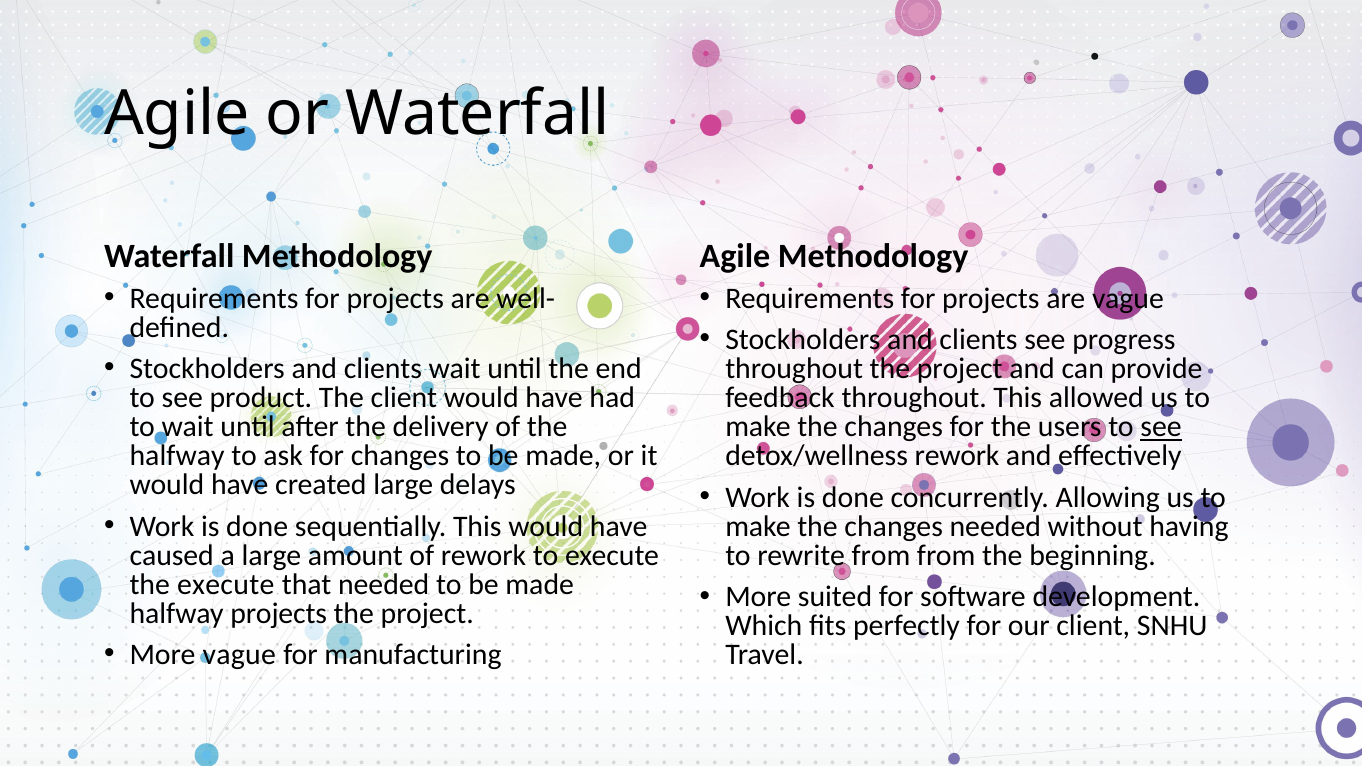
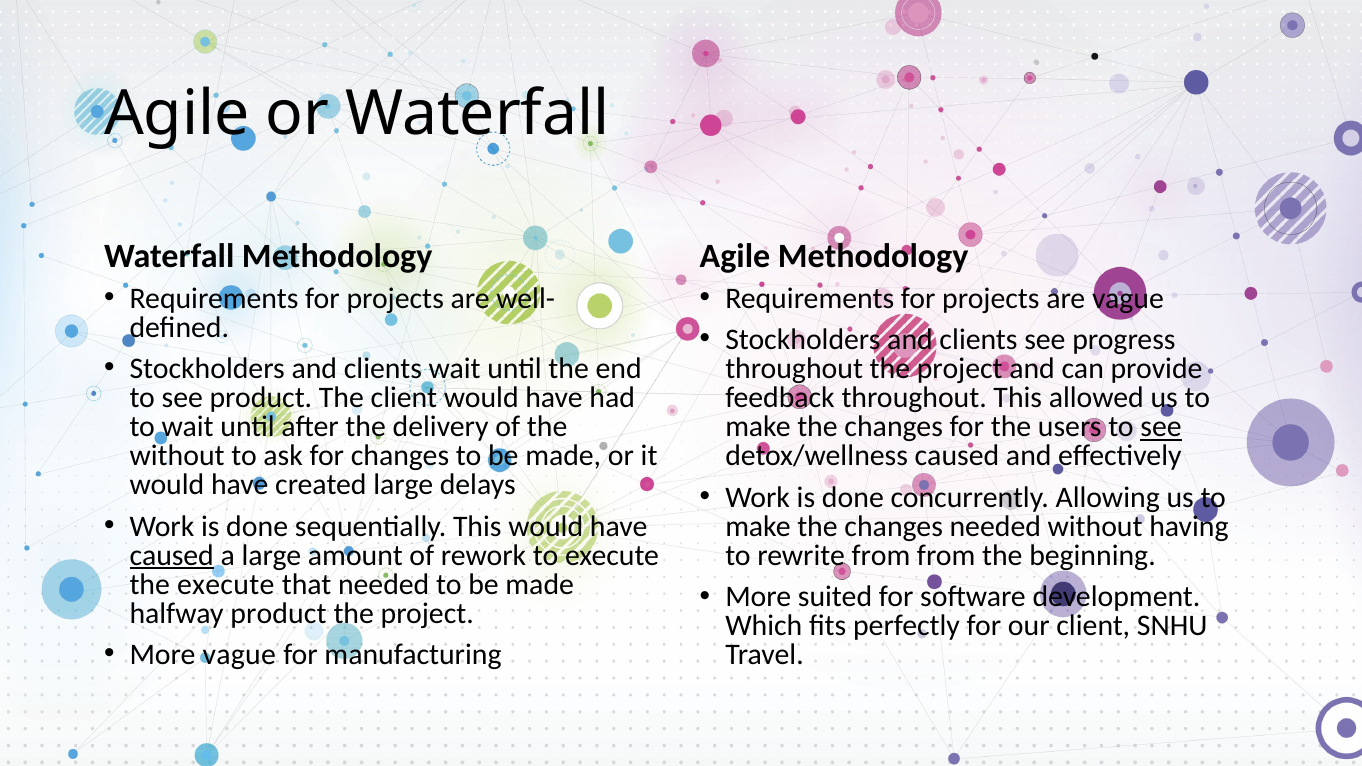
halfway: halfway -> without (177, 456)
detox/wellness rework: rework -> caused (957, 456)
caused underline: none -> present (172, 555)
halfway projects: projects -> product (278, 613)
